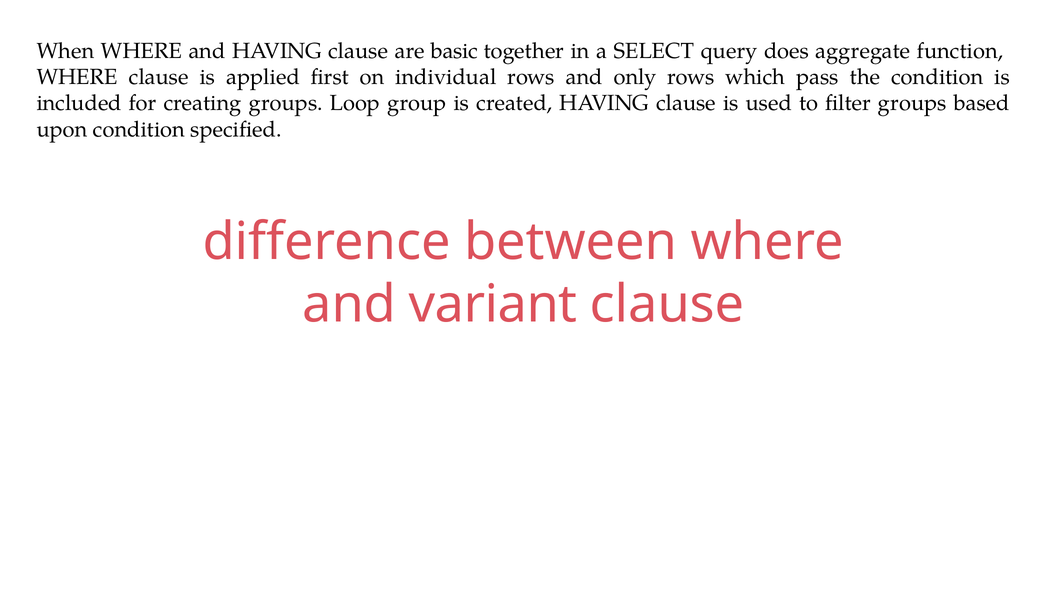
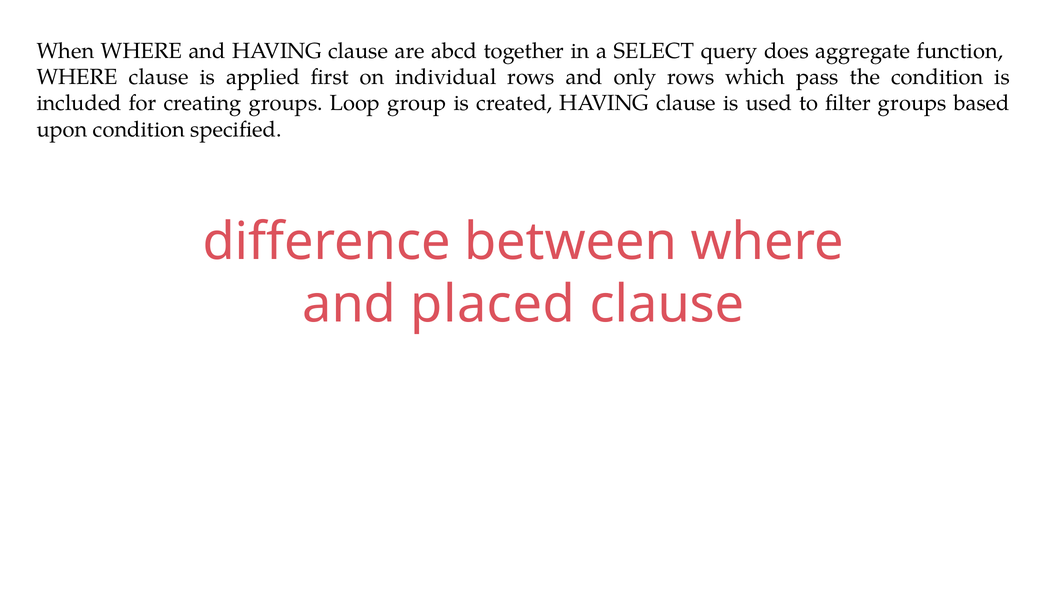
basic: basic -> abcd (454, 51)
variant: variant -> placed (493, 305)
